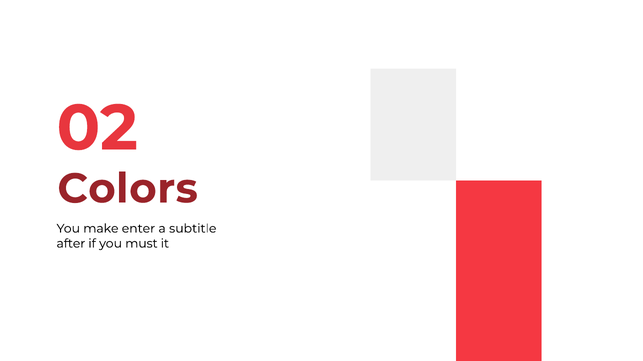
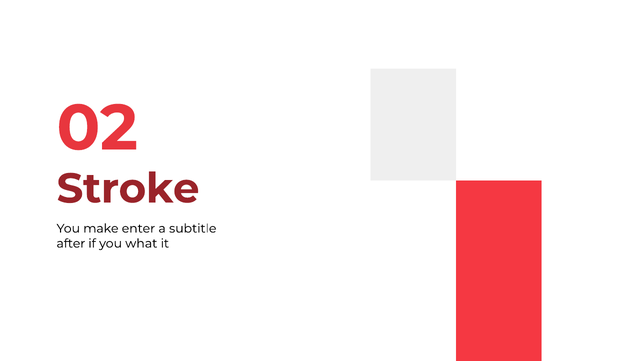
Colors: Colors -> Stroke (128, 189)
must: must -> what (141, 244)
